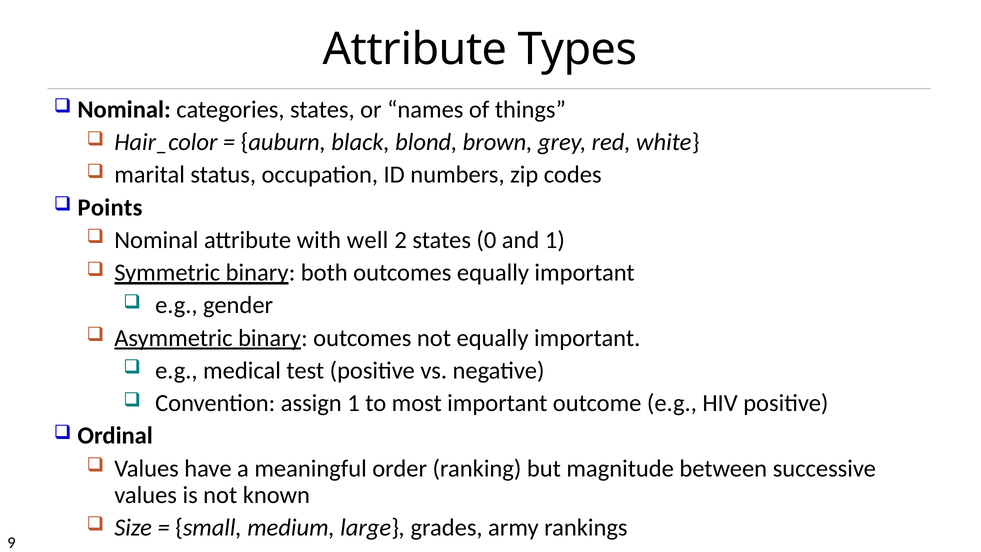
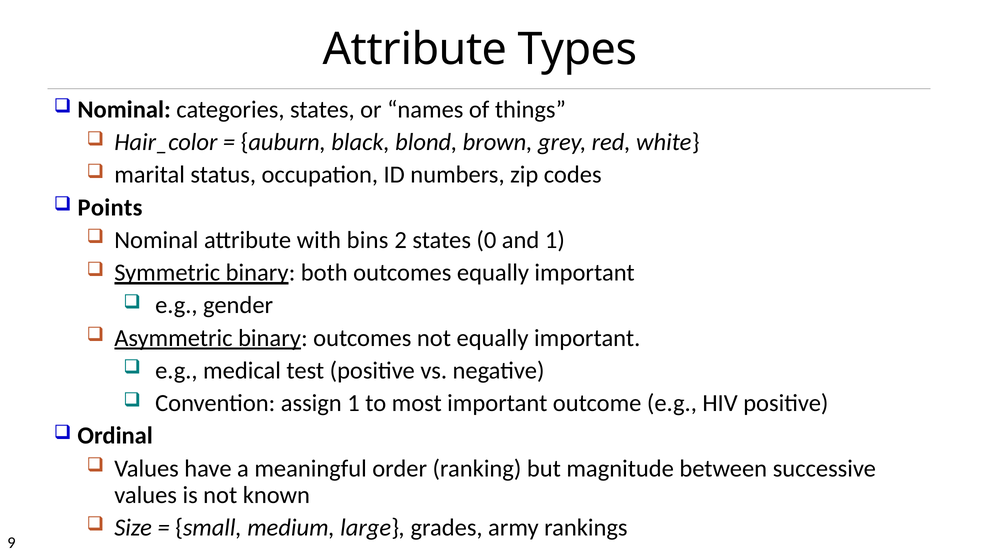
well: well -> bins (368, 240)
